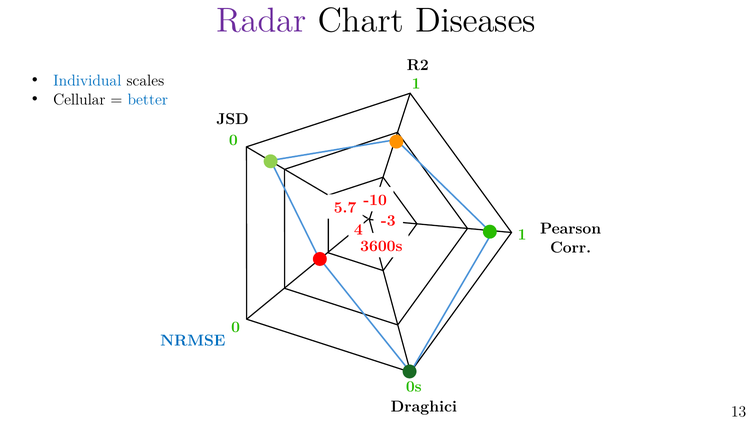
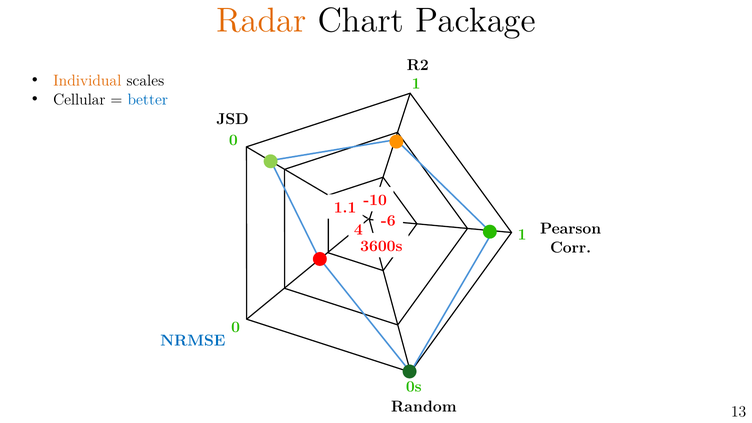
Radar colour: purple -> orange (261, 20)
Diseases: Diseases -> Package (475, 20)
Individual colour: blue -> orange (87, 81)
5.7: 5.7 -> 1.1 (345, 208)
-3: -3 -> -6 (388, 221)
Draghici: Draghici -> Random (424, 407)
